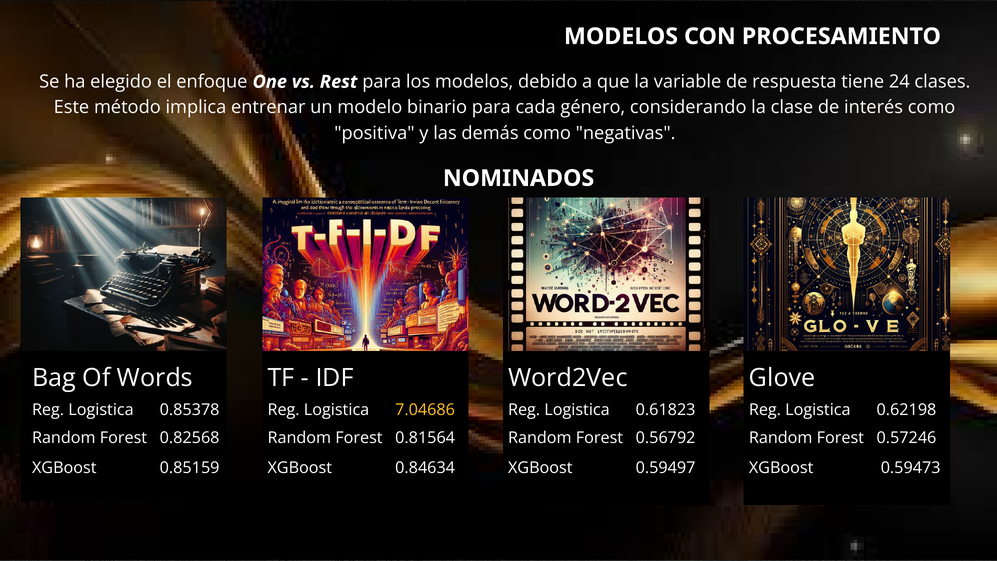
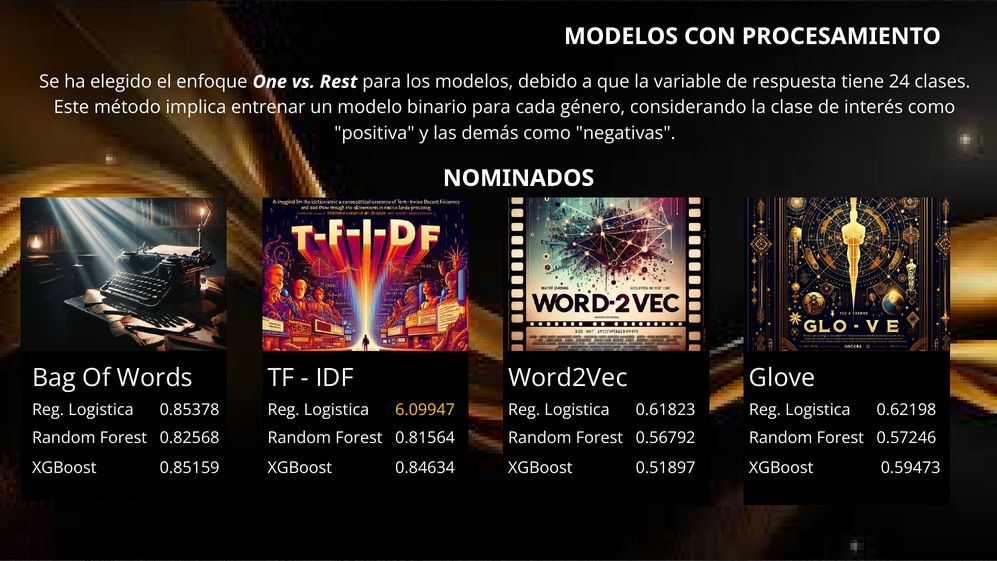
7.04686: 7.04686 -> 6.09947 (425, 410)
0.59497: 0.59497 -> 0.51897 (666, 468)
